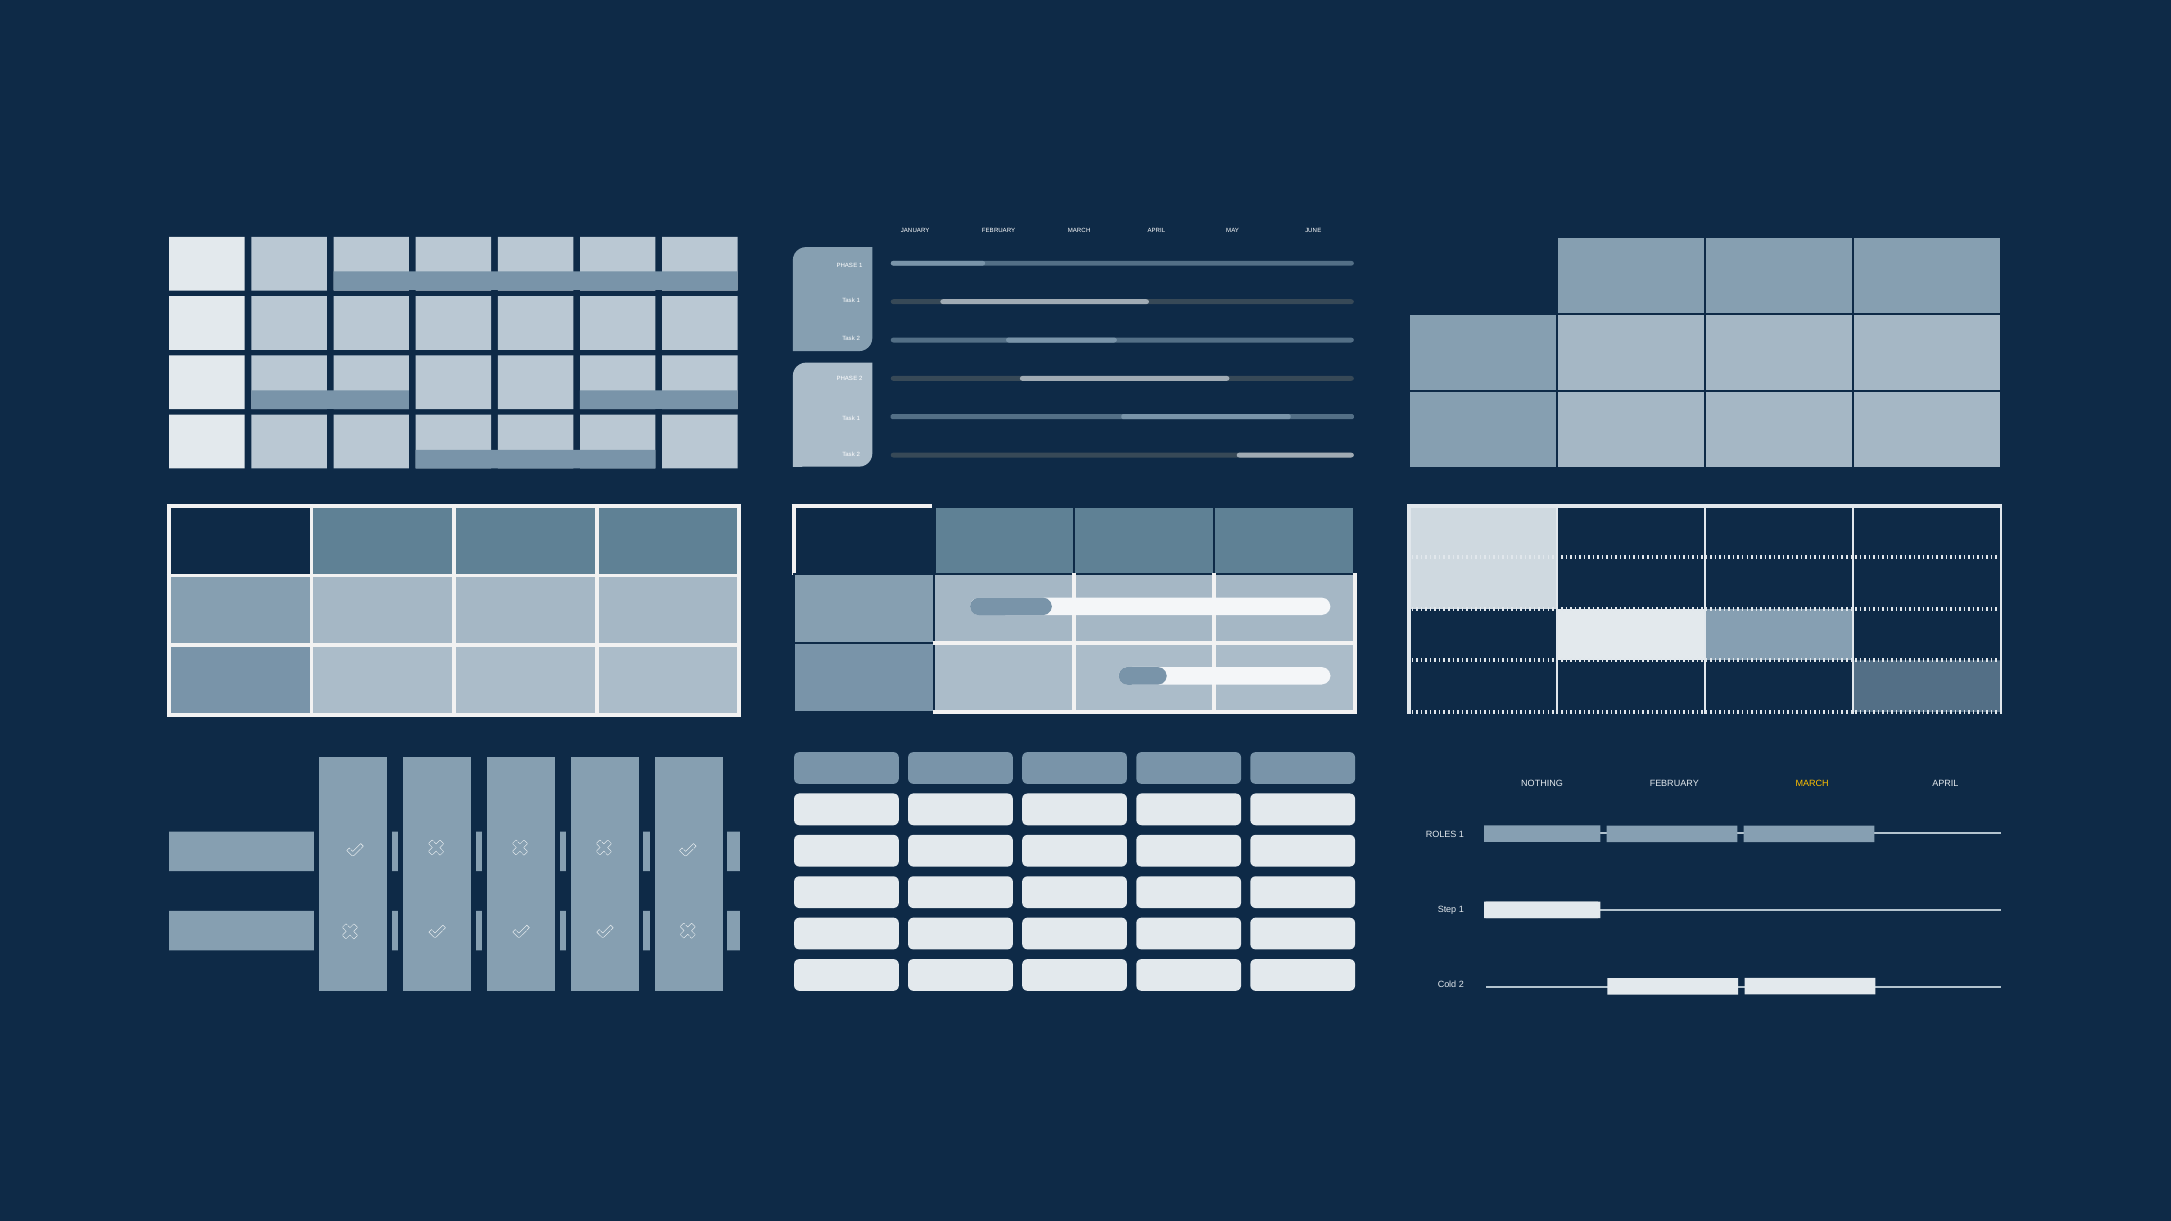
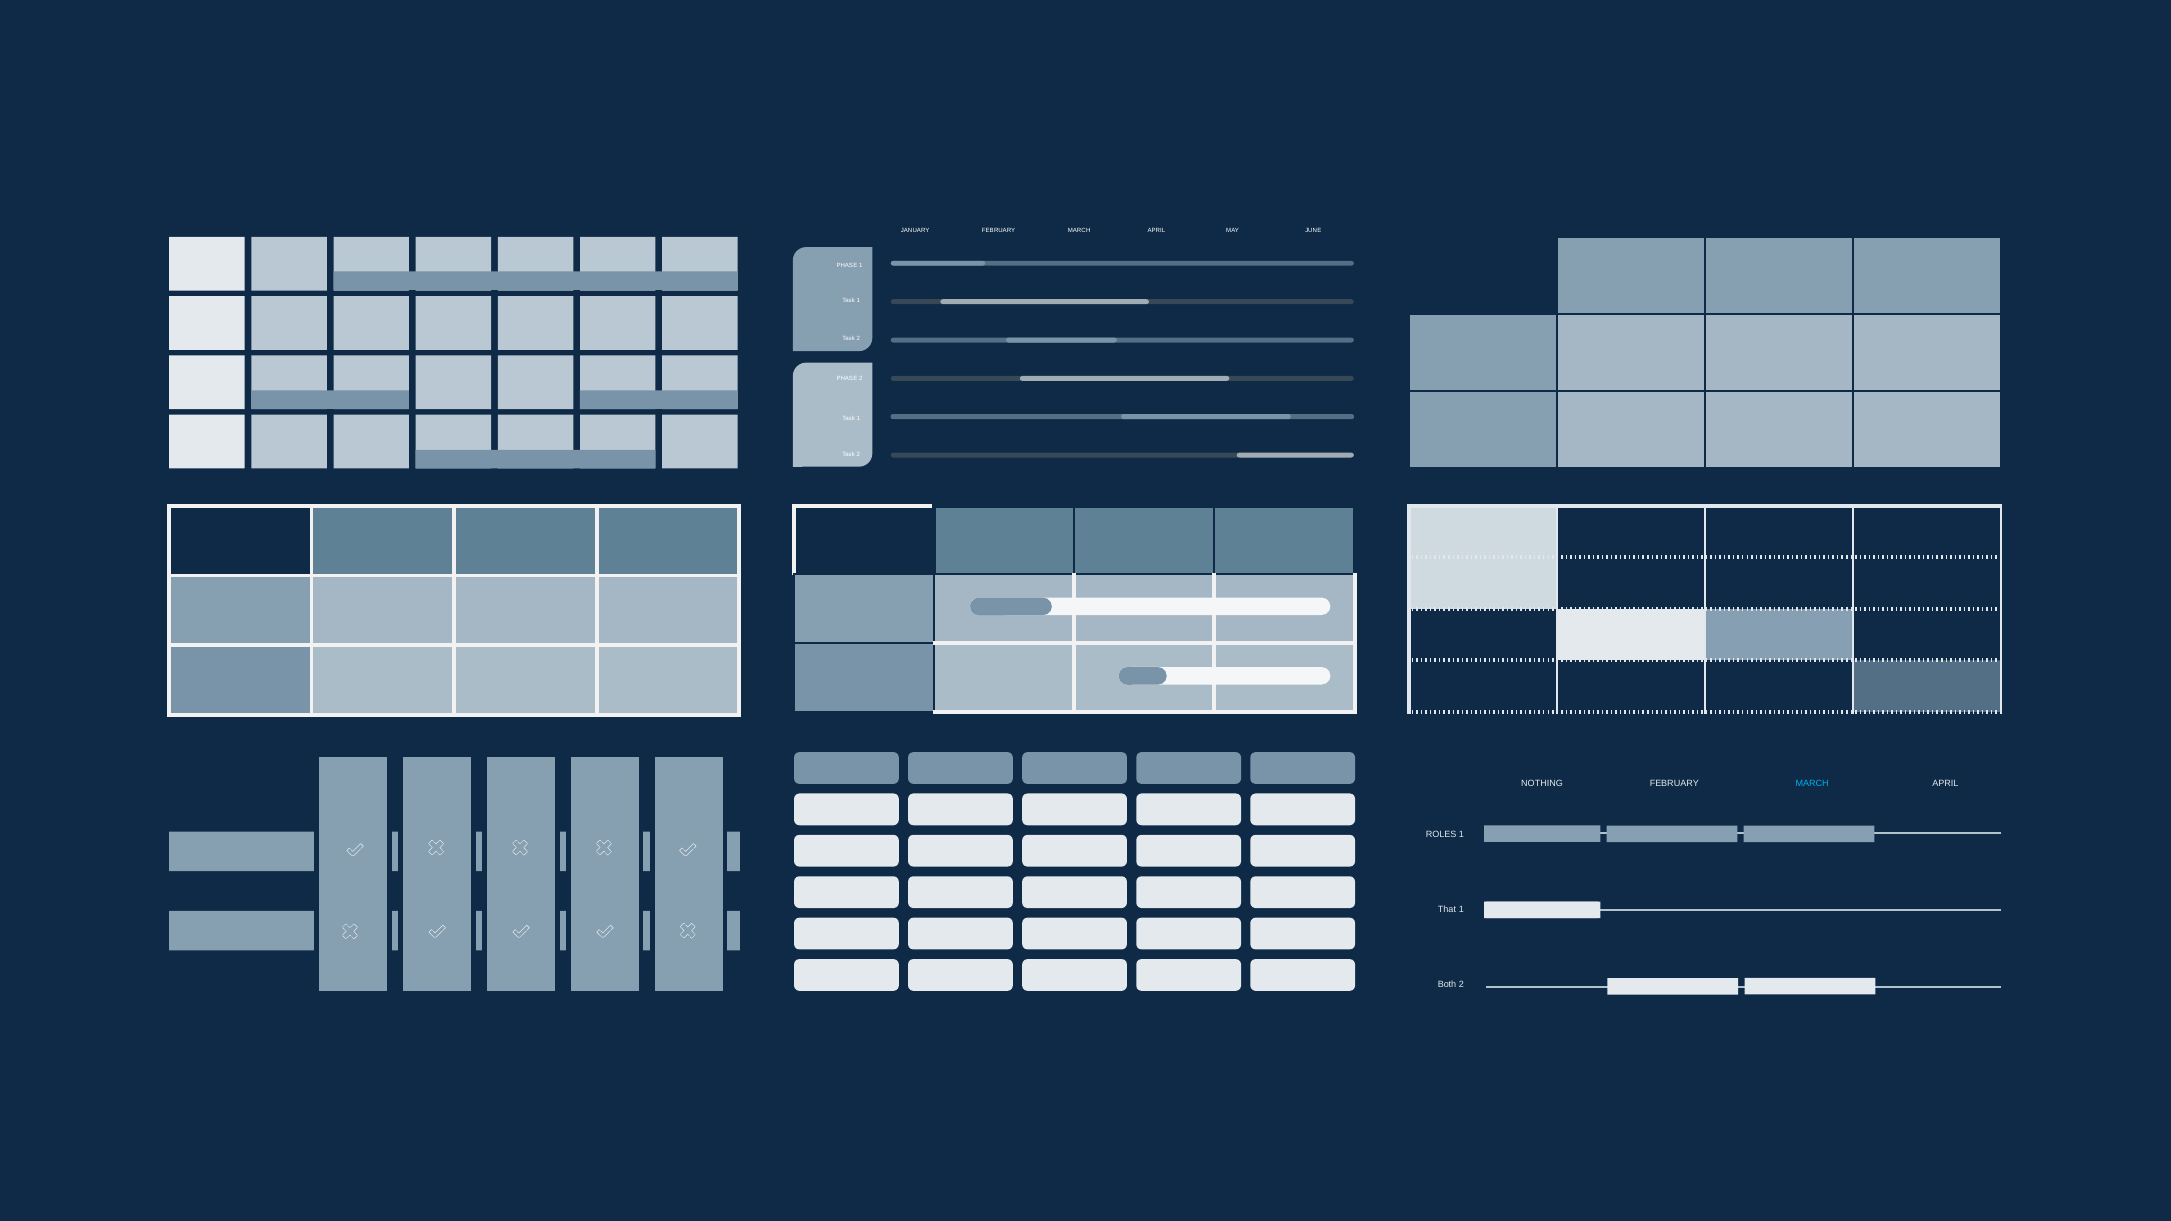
MARCH colour: yellow -> light blue (1812, 784)
Step: Step -> That (1447, 909)
Cold: Cold -> Both (1447, 984)
